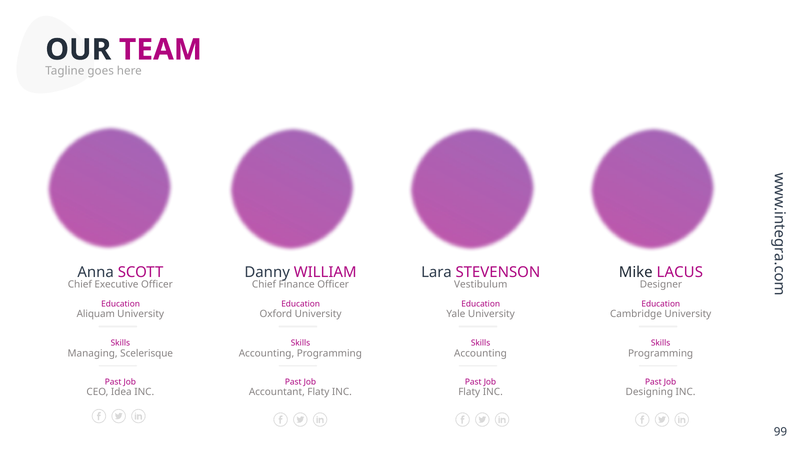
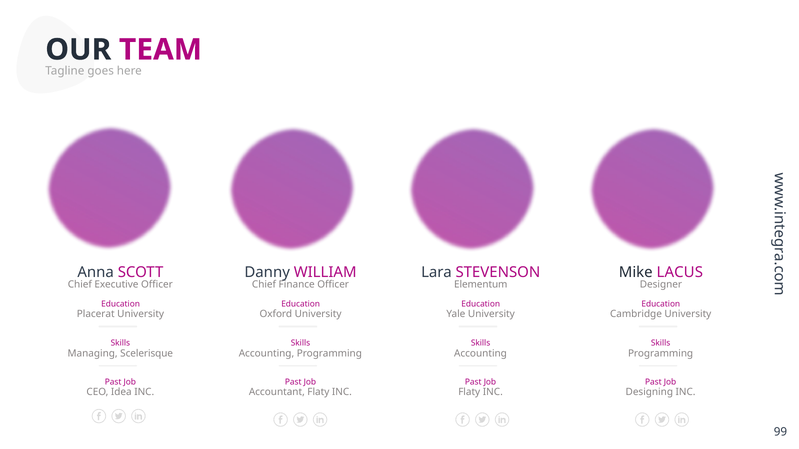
Vestibulum: Vestibulum -> Elementum (481, 285)
Aliquam: Aliquam -> Placerat (96, 314)
